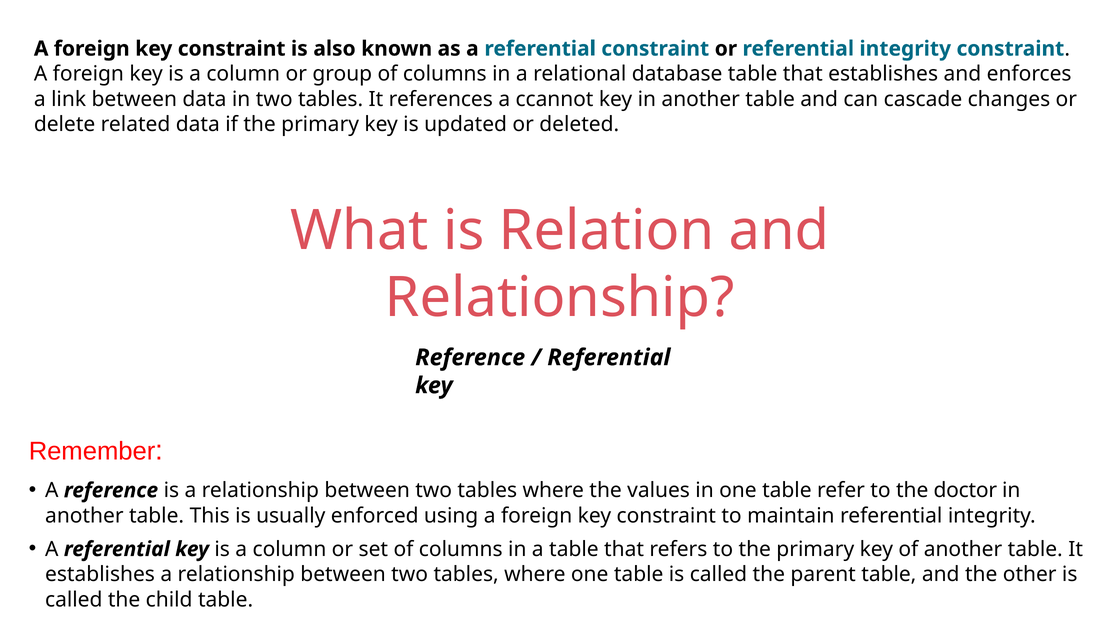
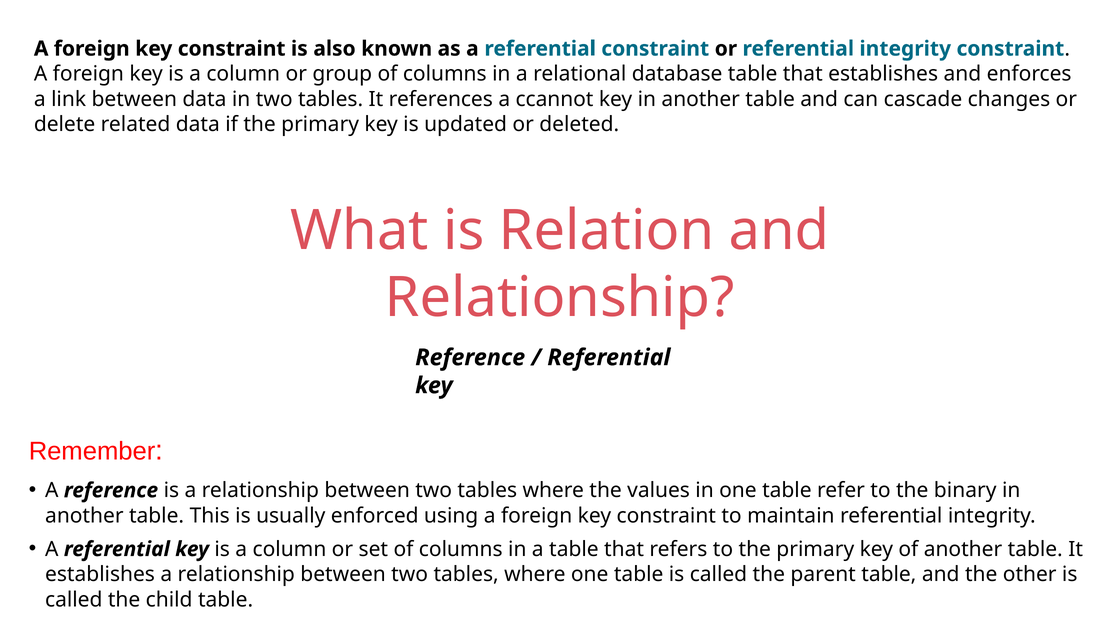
doctor: doctor -> binary (965, 490)
